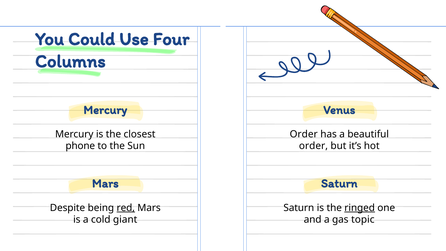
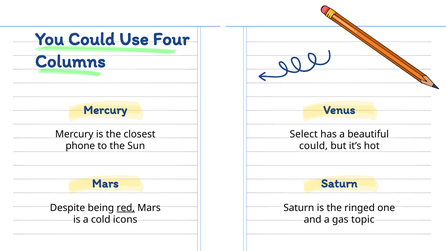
Order: Order -> Select (304, 134)
order: order -> could (313, 146)
ringed underline: present -> none (360, 208)
giant: giant -> icons (125, 220)
